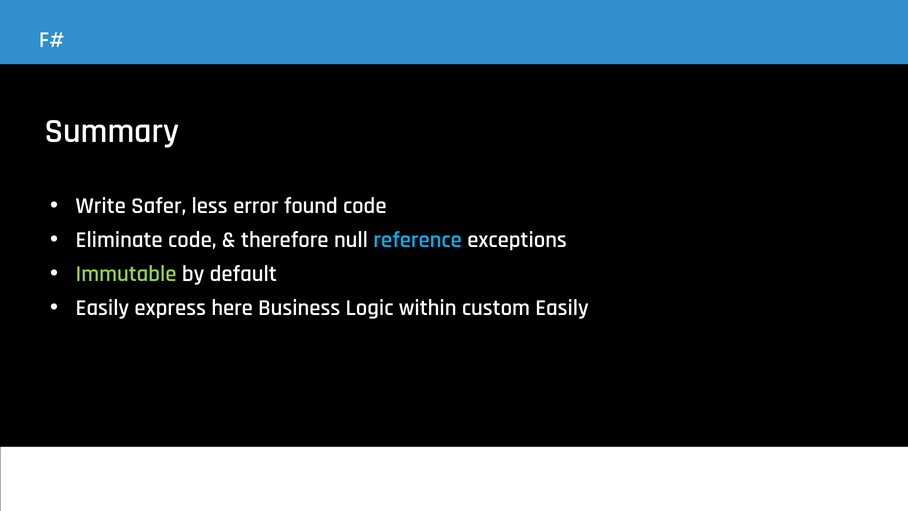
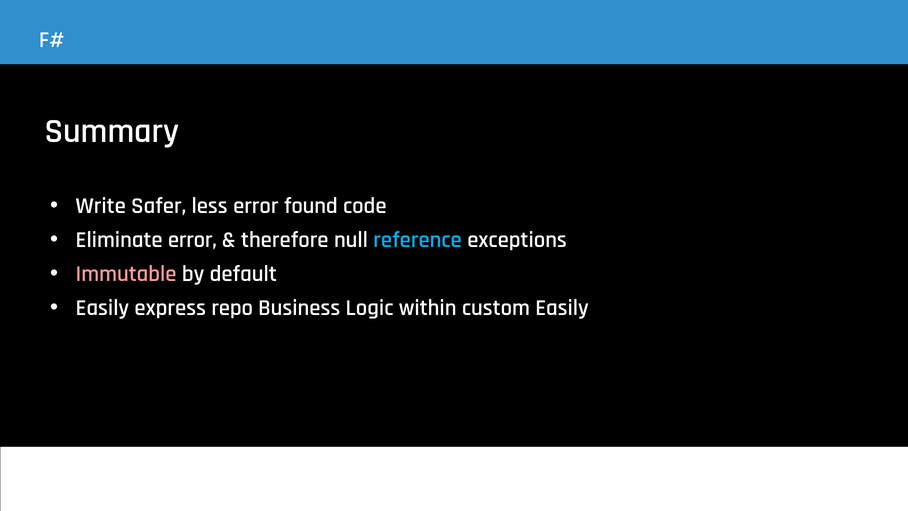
Eliminate code: code -> error (192, 239)
Immutable colour: light green -> pink (126, 273)
here: here -> repo (232, 307)
